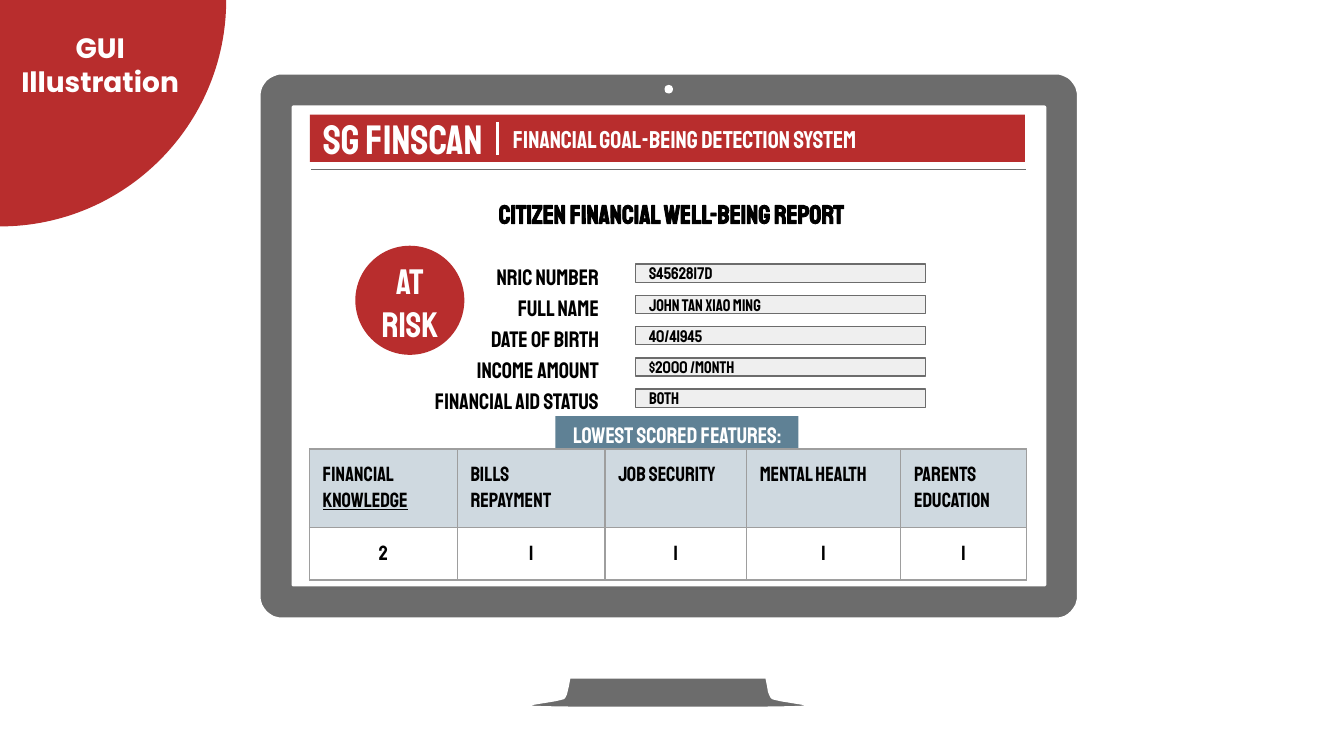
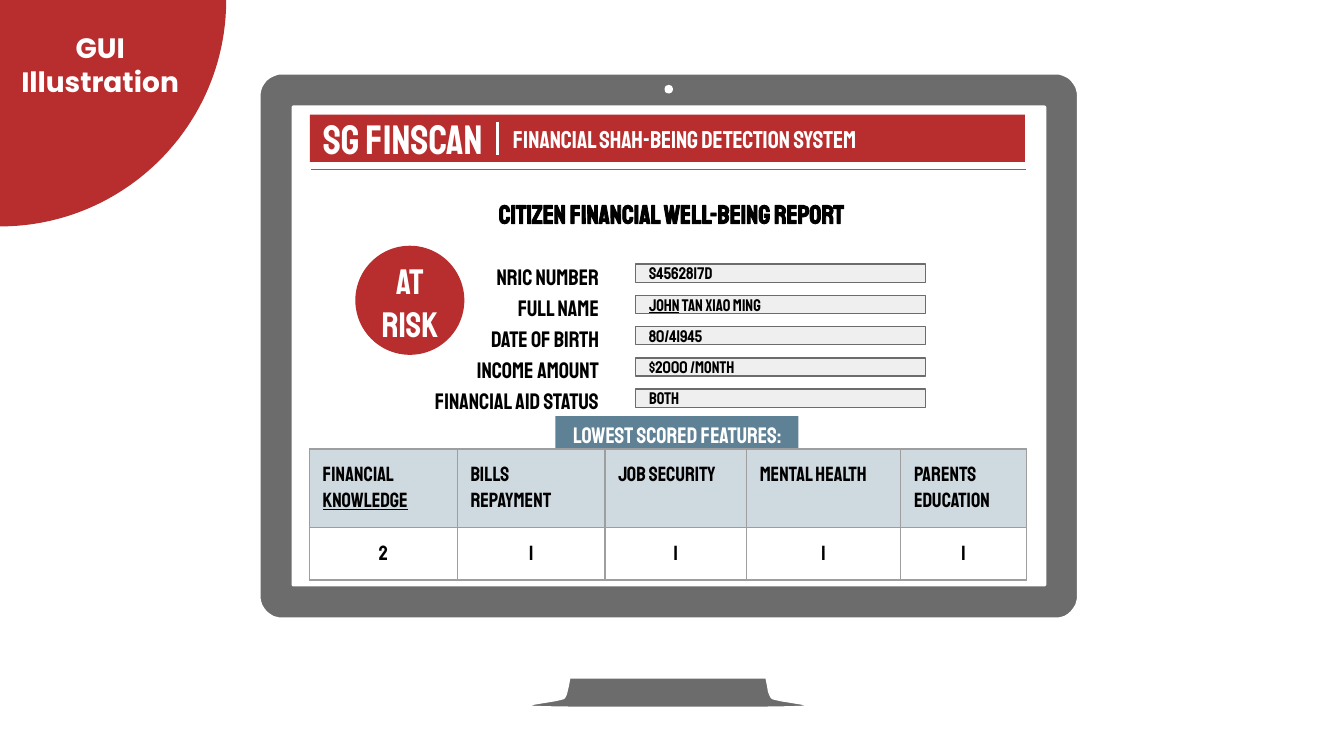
Goal-Being: Goal-Being -> Shah-Being (649, 141)
John underline: none -> present (664, 305)
40/41945: 40/41945 -> 80/41945 (675, 337)
